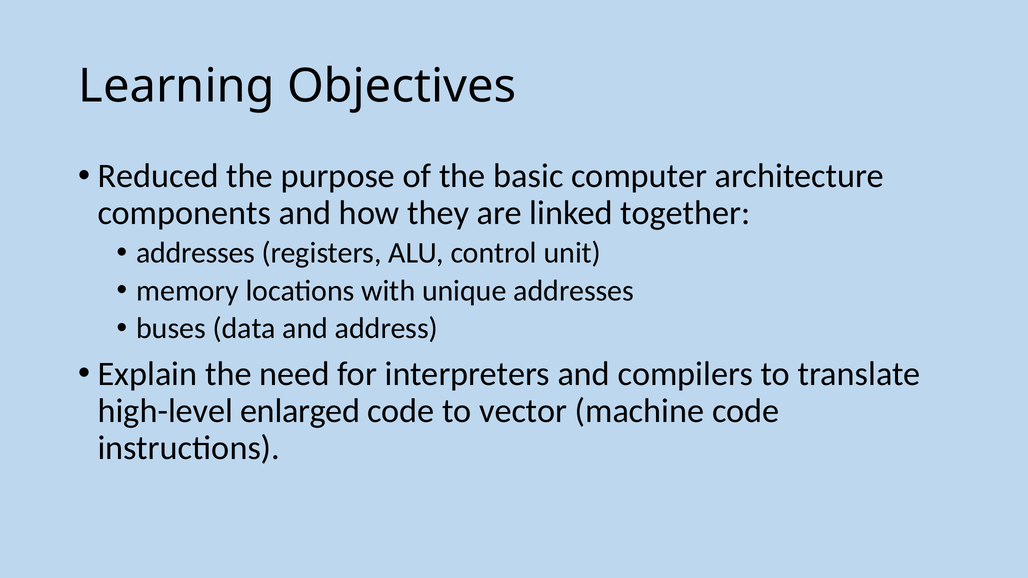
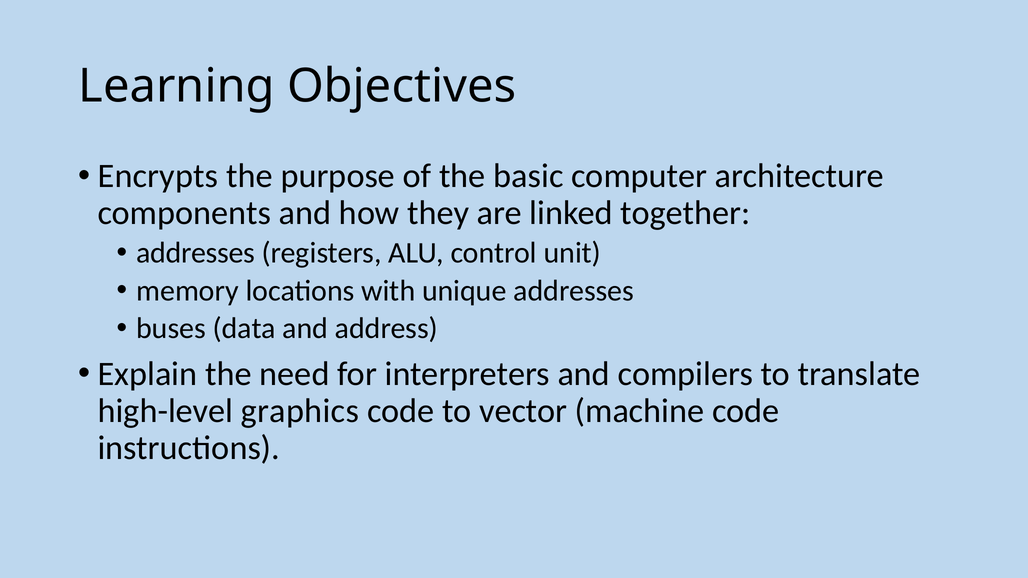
Reduced: Reduced -> Encrypts (158, 176)
enlarged: enlarged -> graphics (300, 411)
